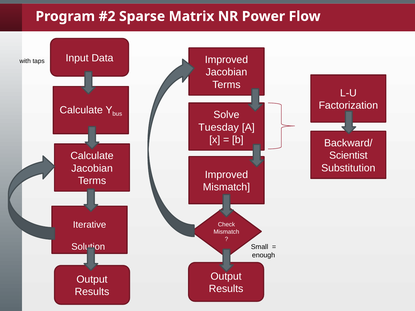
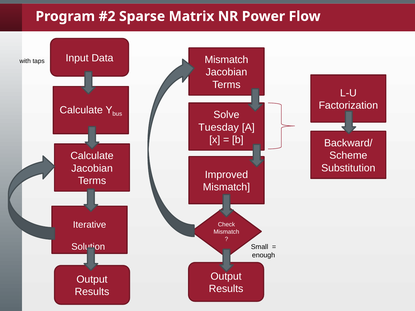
Improved: Improved -> Mismatch (226, 60)
Scientist: Scientist -> Scheme (348, 156)
